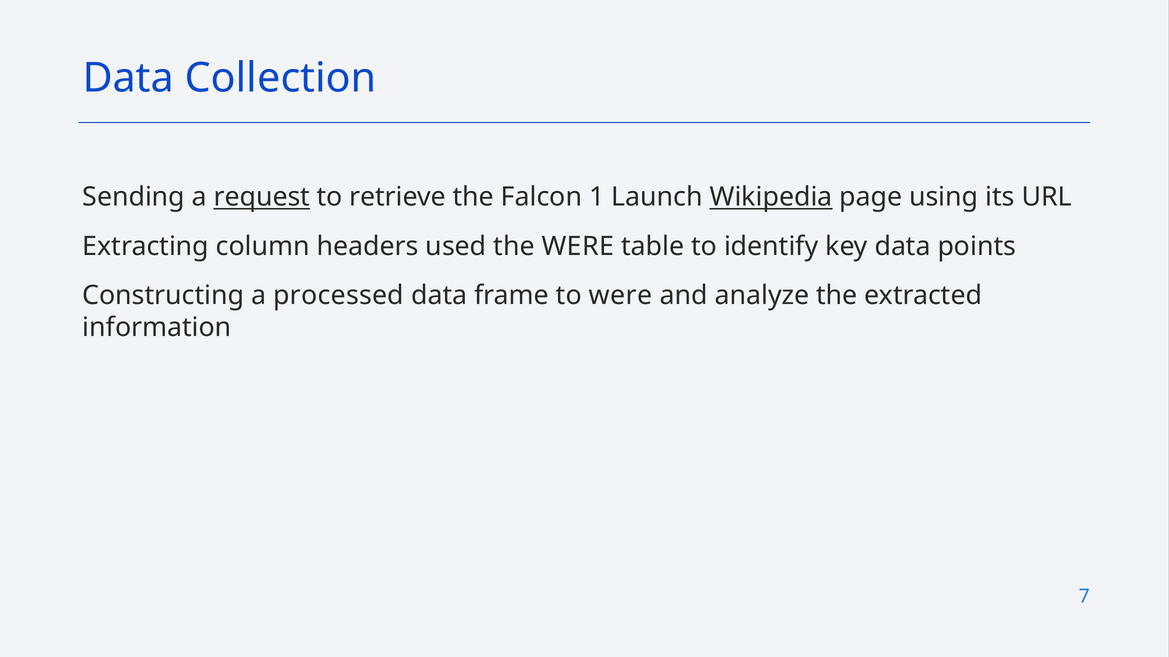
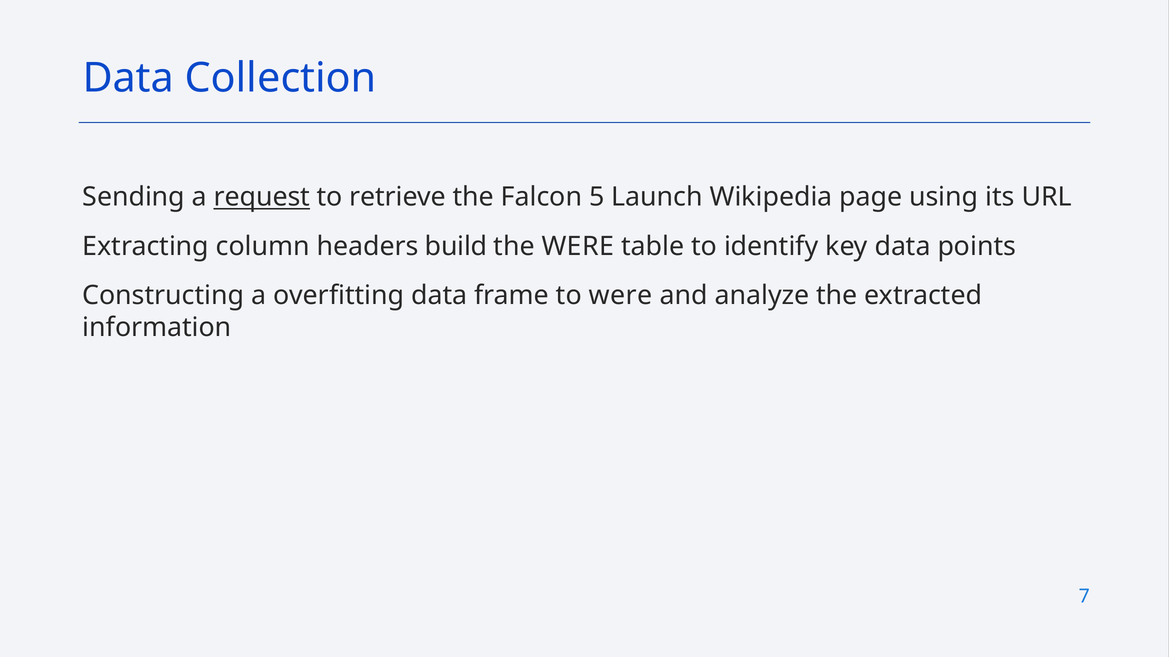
1: 1 -> 5 (597, 197)
Wikipedia underline: present -> none (771, 197)
used: used -> build (456, 246)
processed: processed -> overfitting (339, 296)
